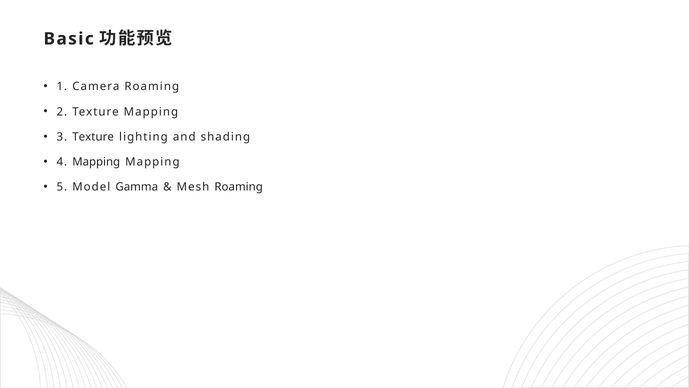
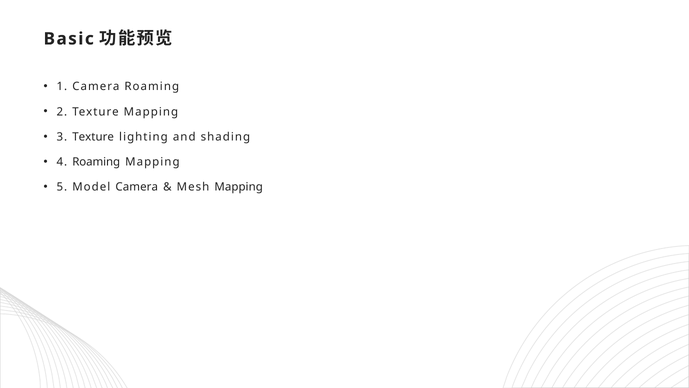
4 Mapping: Mapping -> Roaming (96, 162)
Model Gamma: Gamma -> Camera (137, 187)
Mesh Roaming: Roaming -> Mapping (239, 187)
